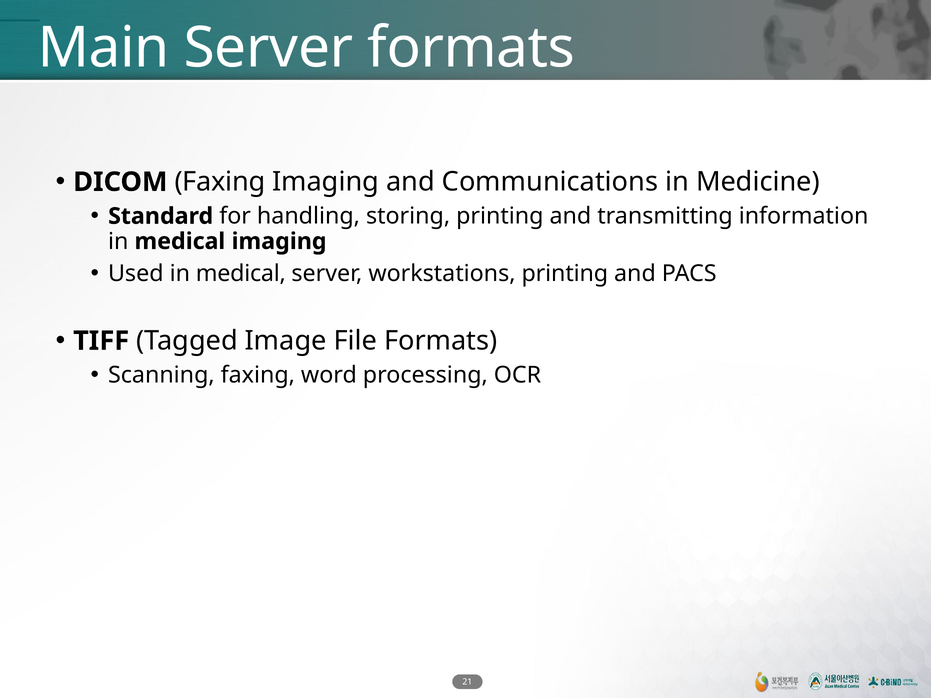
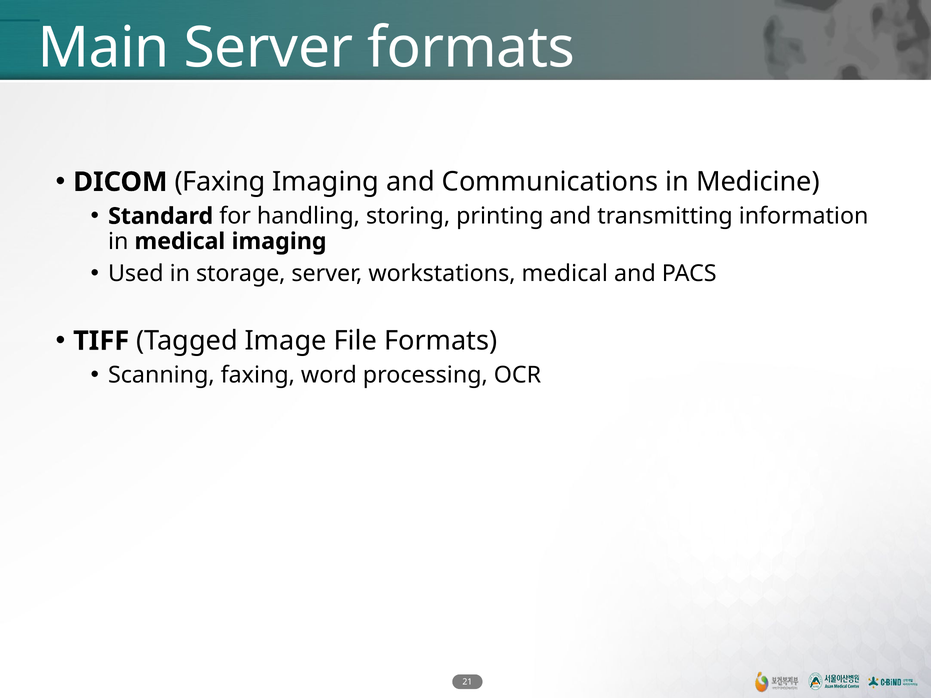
Used in medical: medical -> storage (241, 274)
workstations printing: printing -> medical (565, 274)
